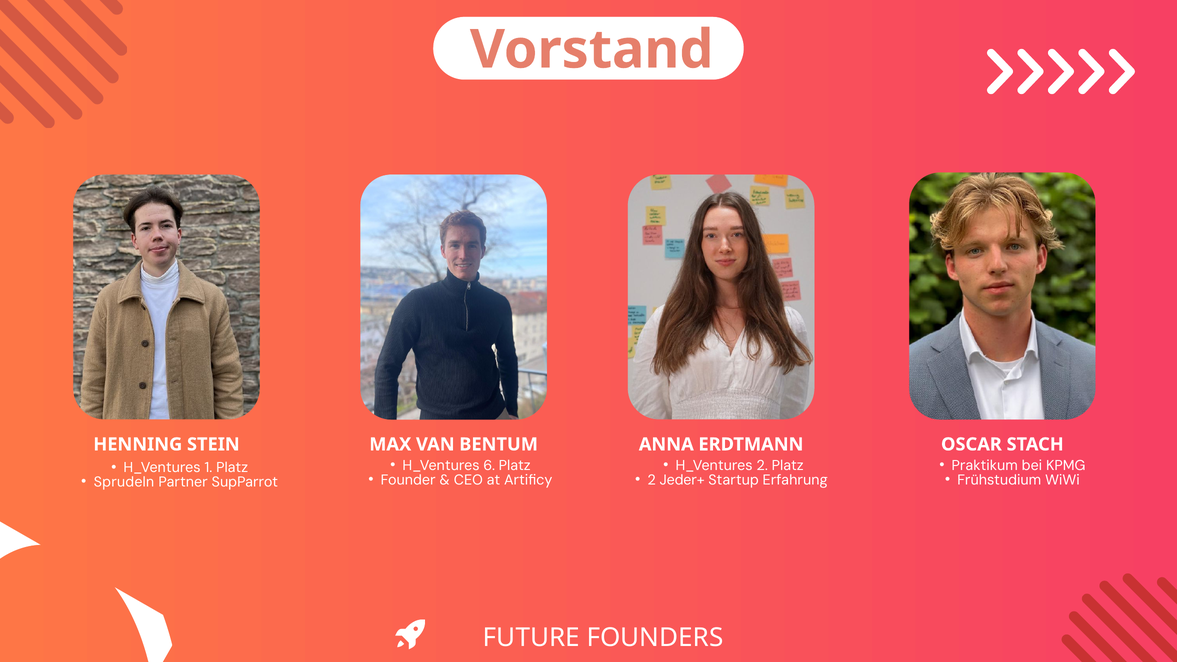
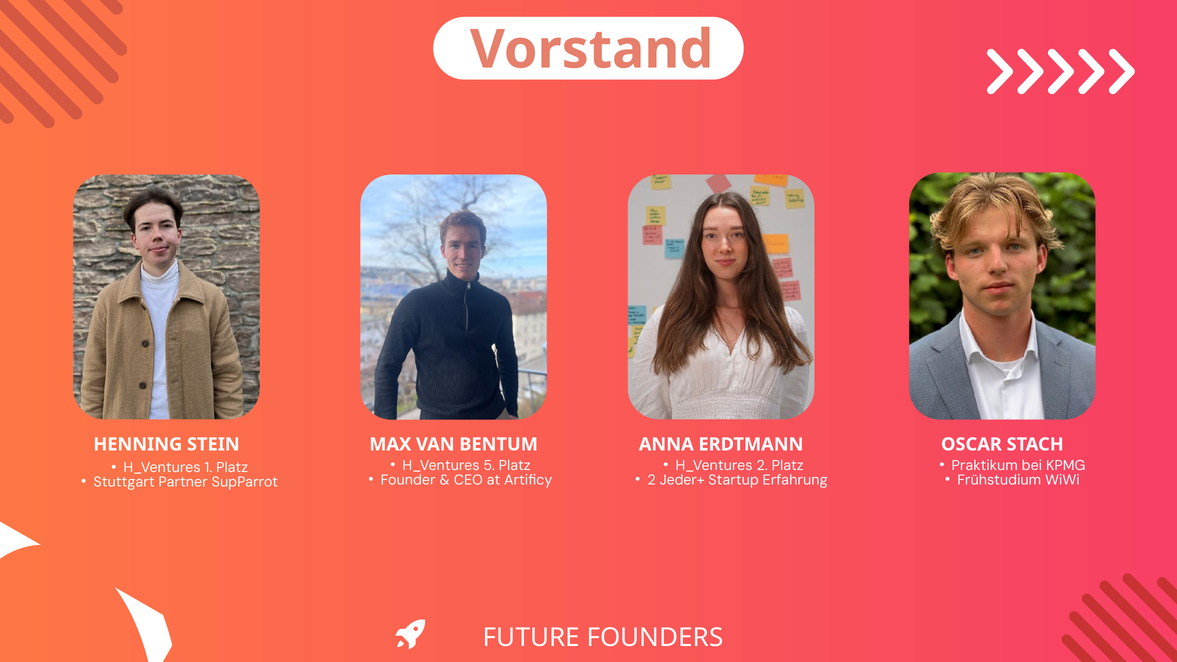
6: 6 -> 5 (489, 466)
Sprudeln: Sprudeln -> Stuttgart (124, 482)
